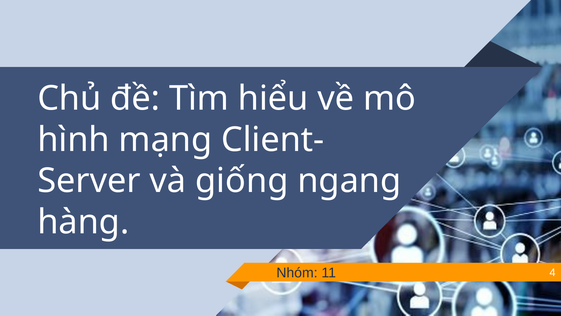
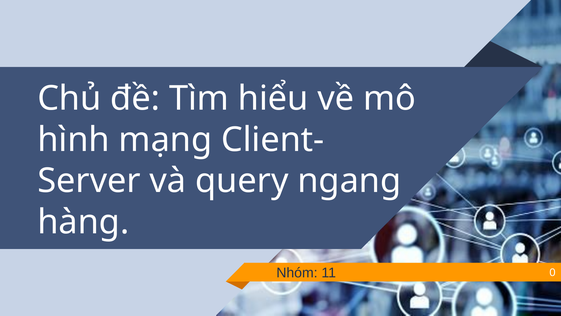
giống: giống -> query (242, 181)
4: 4 -> 0 (553, 272)
